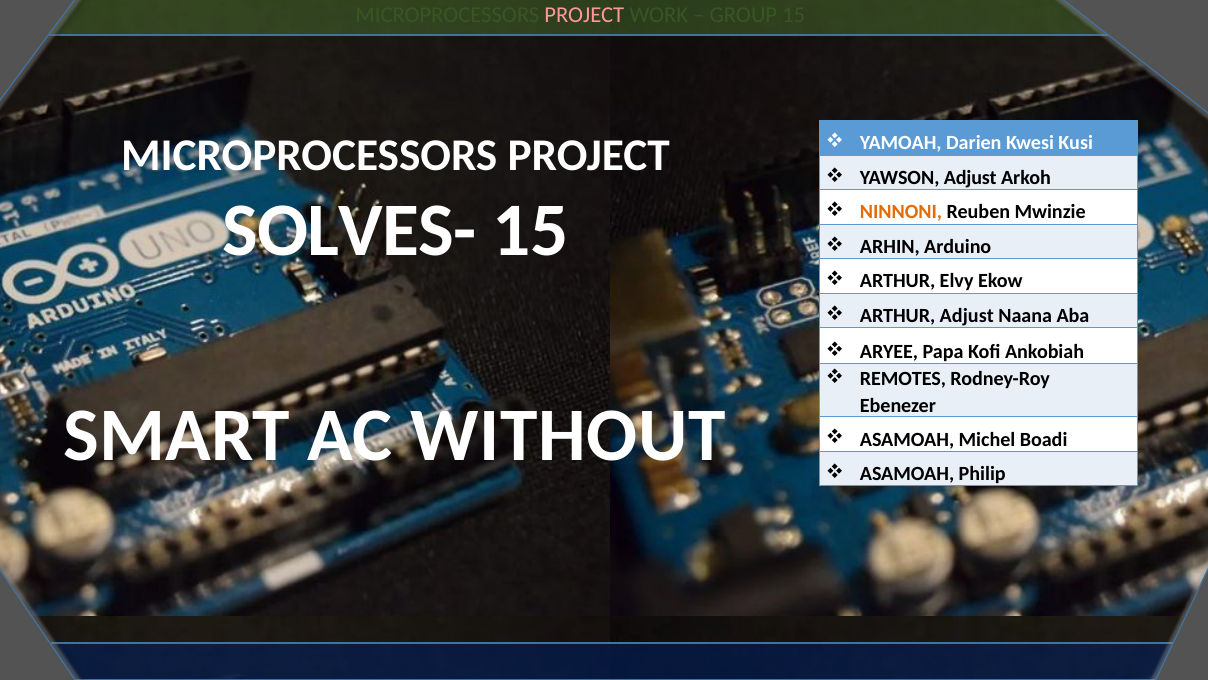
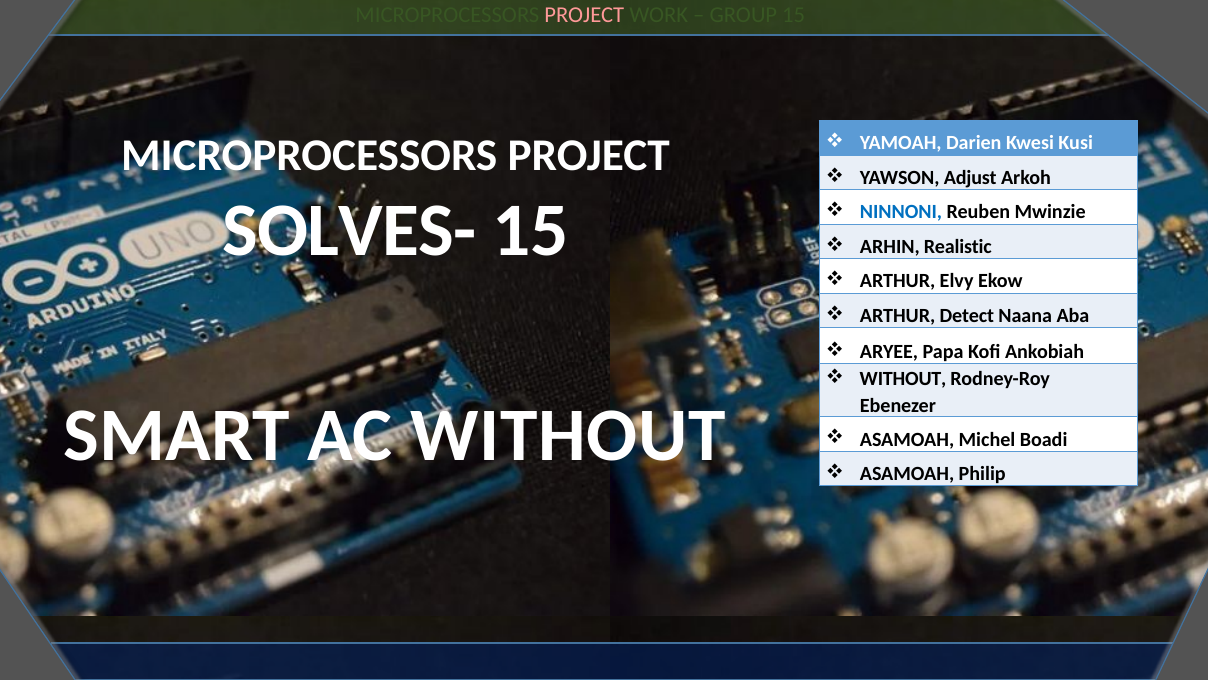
NINNONI colour: orange -> blue (901, 212)
Arduino: Arduino -> Realistic (958, 247)
ARTHUR Adjust: Adjust -> Detect (967, 316)
REMOTES: REMOTES -> WITHOUT (903, 378)
